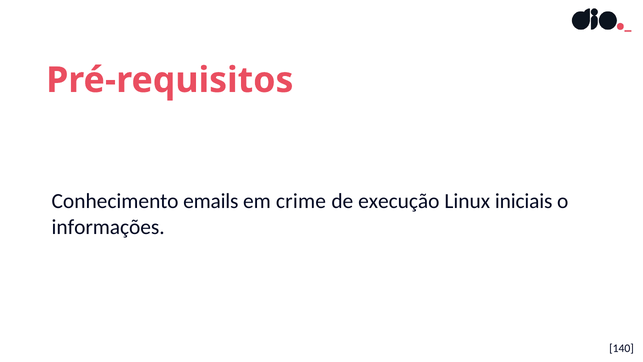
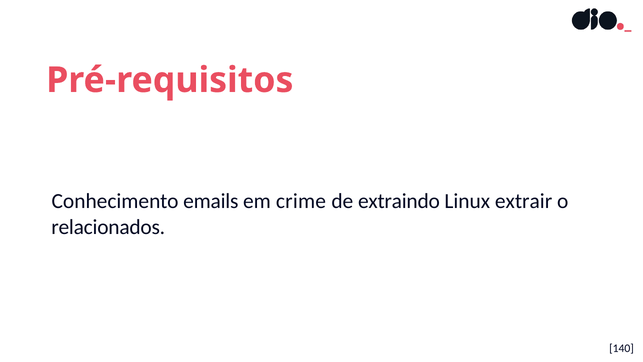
execução: execução -> extraindo (399, 201)
iniciais: iniciais -> extrair (524, 201)
informações: informações -> relacionados (108, 227)
